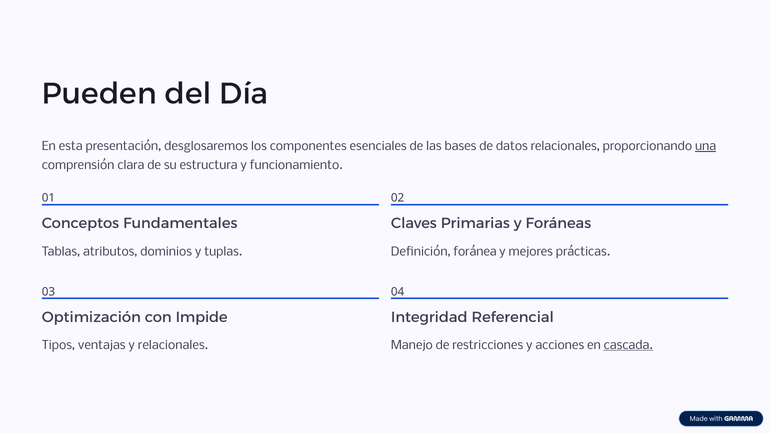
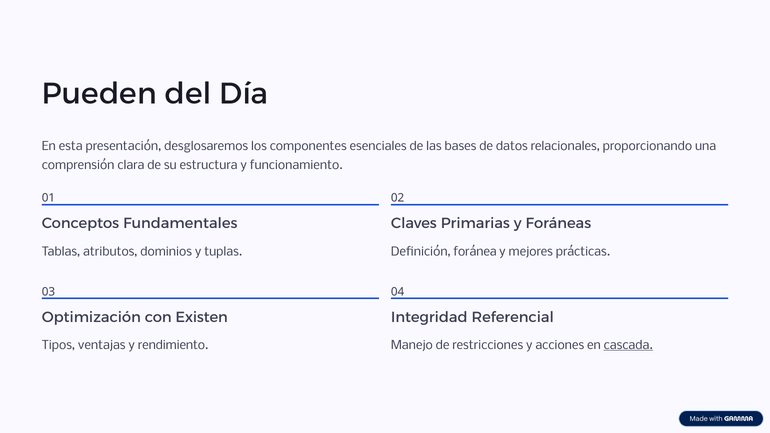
una underline: present -> none (706, 146)
Impide: Impide -> Existen (202, 317)
y relacionales: relacionales -> rendimiento (173, 345)
